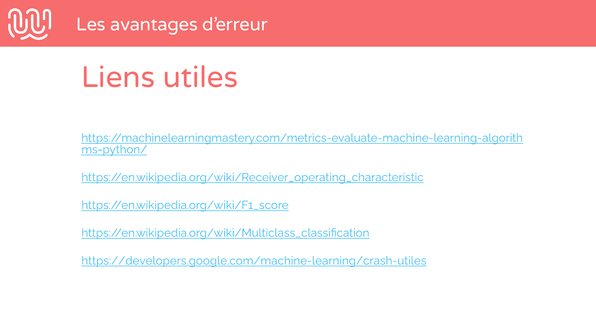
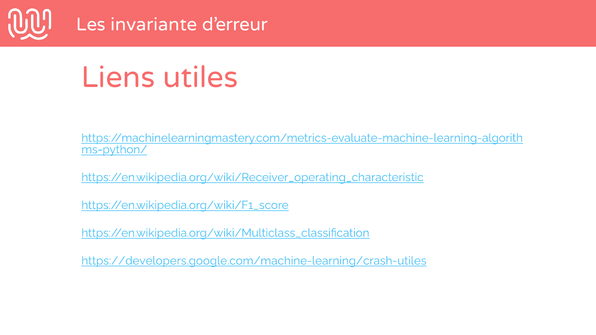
avantages: avantages -> invariante (154, 25)
